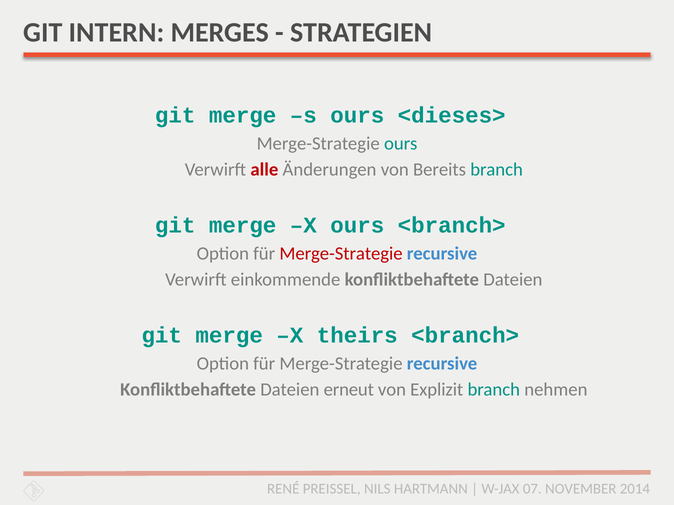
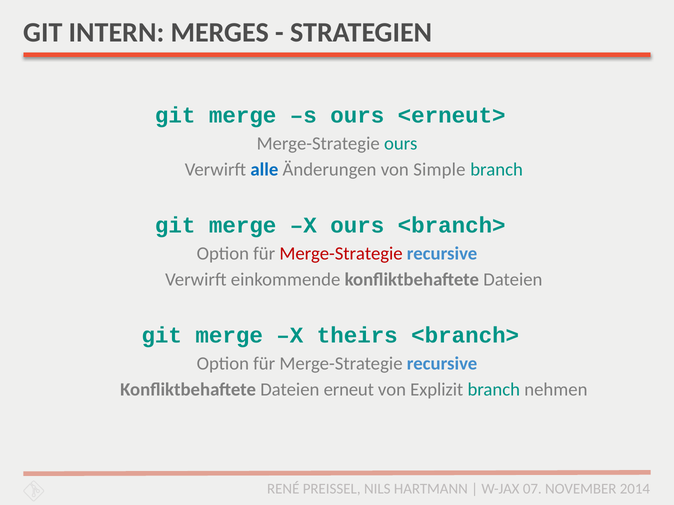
<dieses>: <dieses> -> <erneut> (452, 115)
alle colour: red -> blue (264, 170)
Bereits: Bereits -> Simple (439, 170)
